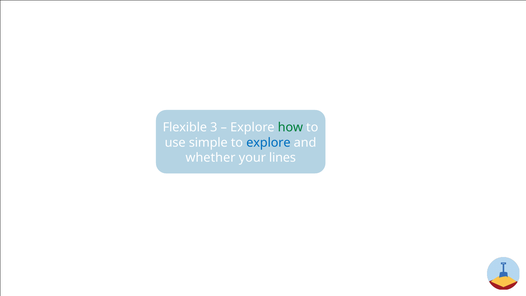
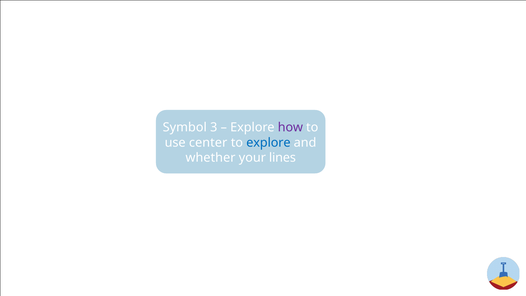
Flexible: Flexible -> Symbol (185, 127)
how colour: green -> purple (290, 127)
simple: simple -> center (208, 142)
